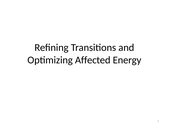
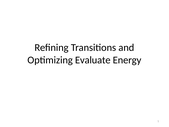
Affected: Affected -> Evaluate (93, 60)
